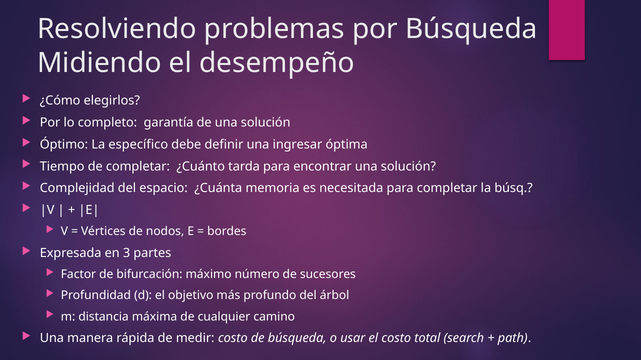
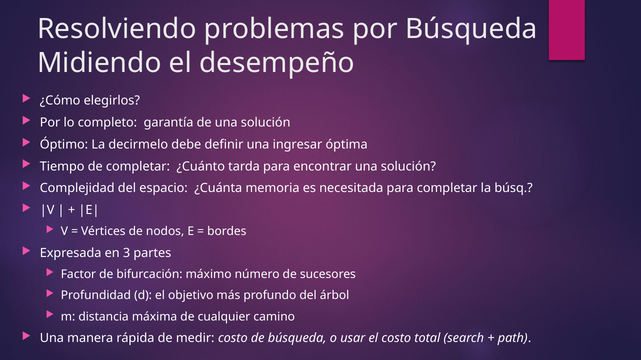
específico: específico -> decirmelo (138, 145)
